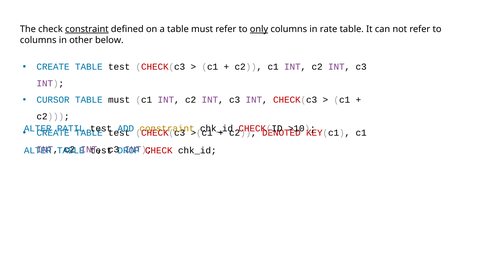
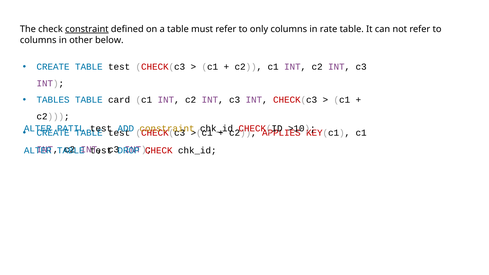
only underline: present -> none (259, 29)
CURSOR: CURSOR -> TABLES (53, 100)
must: must -> card (119, 100)
DENOTED: DENOTED -> APPLIES (281, 133)
